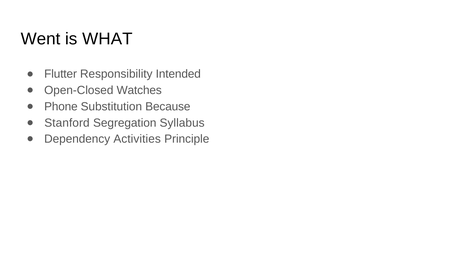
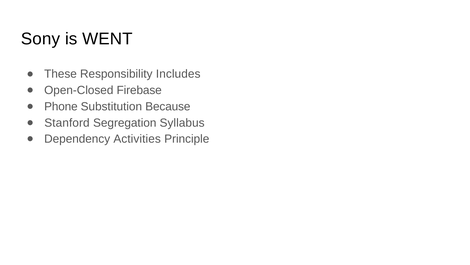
Went: Went -> Sony (40, 39)
WHAT: WHAT -> WENT (107, 39)
Flutter: Flutter -> These (61, 74)
Intended: Intended -> Includes (178, 74)
Watches: Watches -> Firebase (139, 90)
